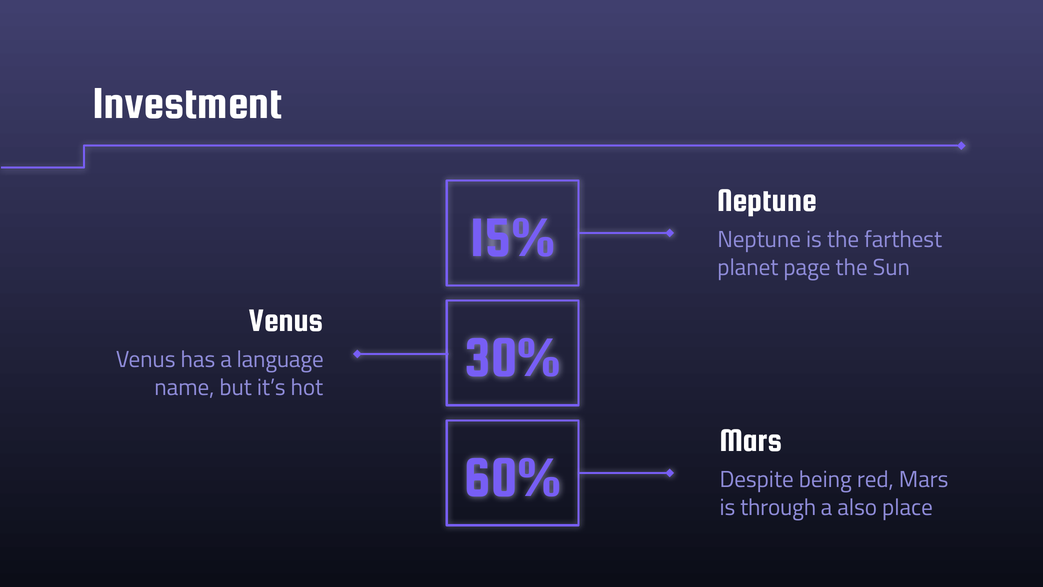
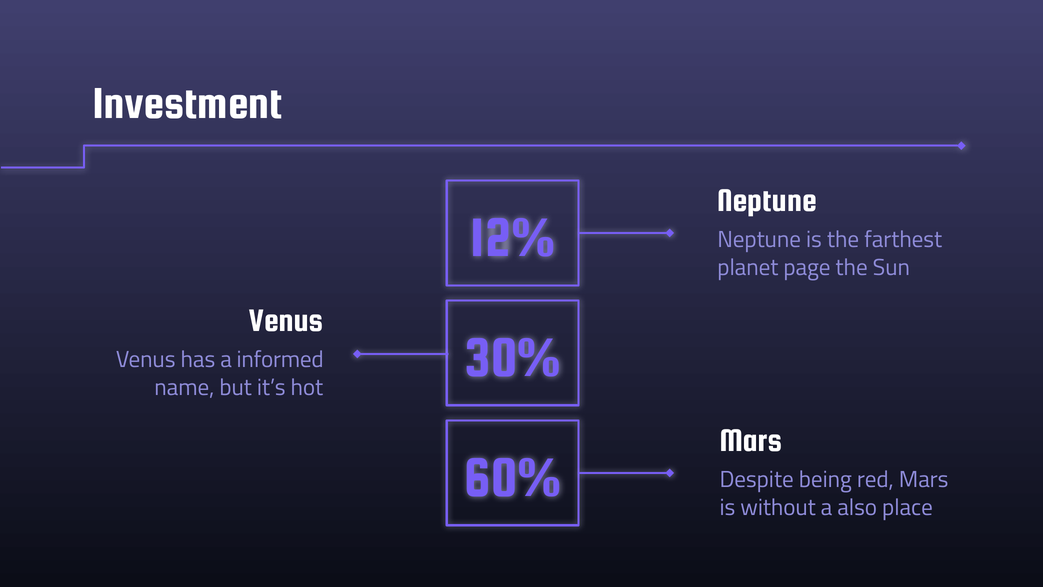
15%: 15% -> 12% (513, 237)
language: language -> informed (280, 360)
through: through -> without (778, 507)
